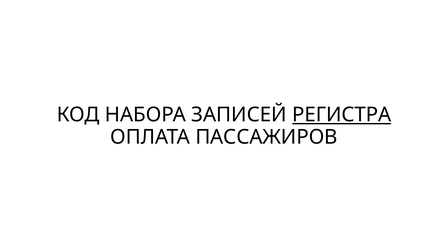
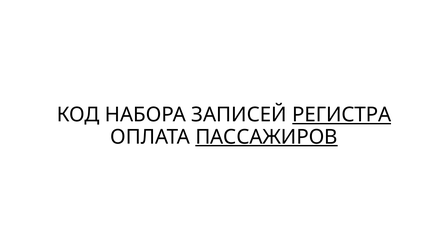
ПАССАЖИРОВ underline: none -> present (267, 137)
